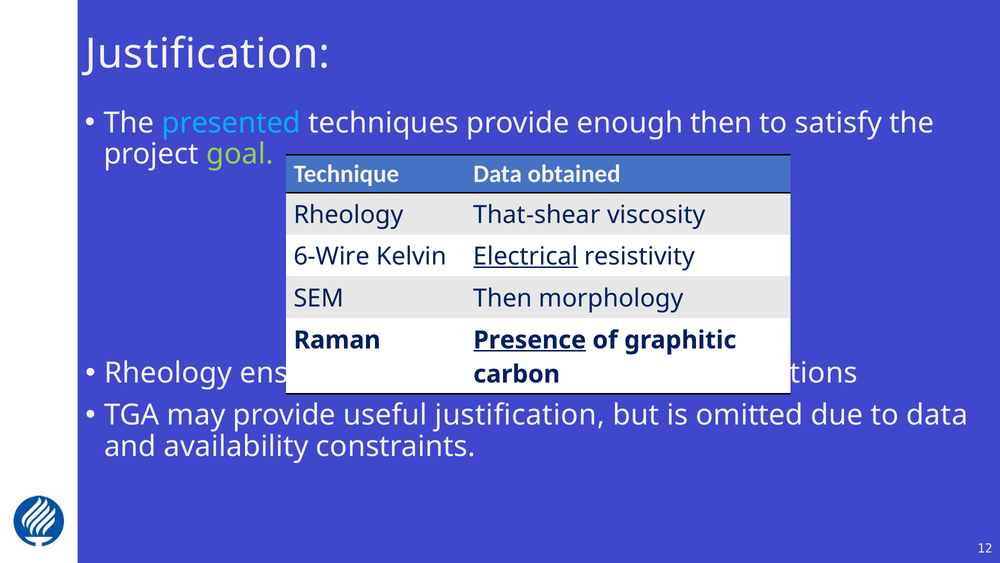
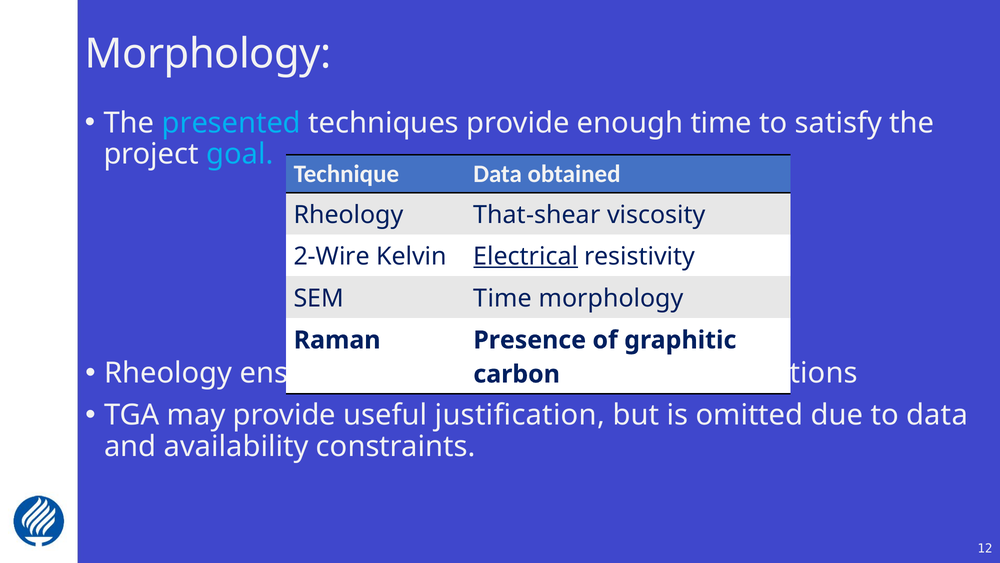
Justification: Justification -> Morphology (208, 54)
enough then: then -> time (721, 123)
goal colour: light green -> light blue (240, 154)
6-Wire: 6-Wire -> 2-Wire (332, 256)
SEM Then: Then -> Time (503, 298)
Presence underline: present -> none (530, 340)
